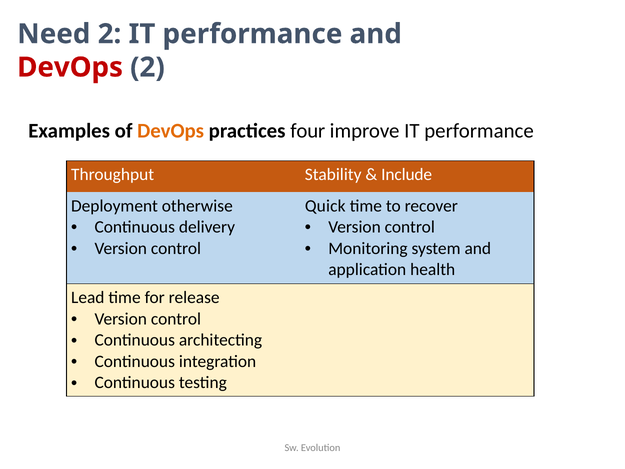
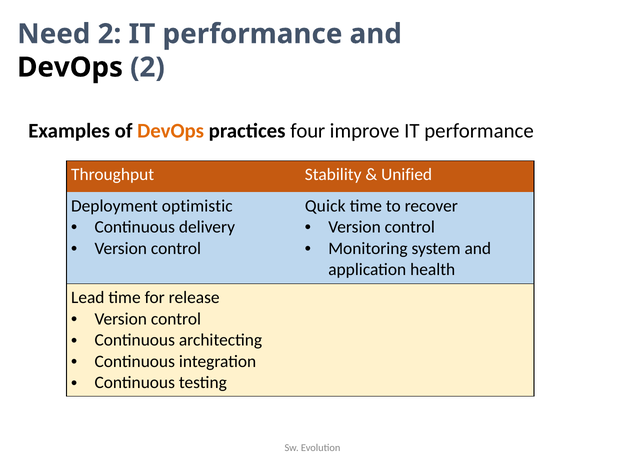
DevOps colour: red -> black (70, 67)
Include: Include -> Unified (407, 175)
otherwise: otherwise -> optimistic (197, 206)
